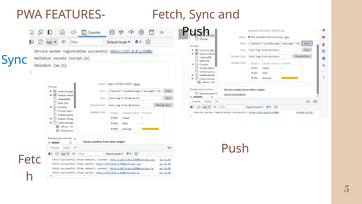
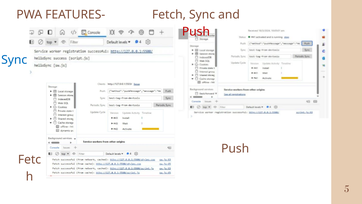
Push colour: black -> red (196, 31)
